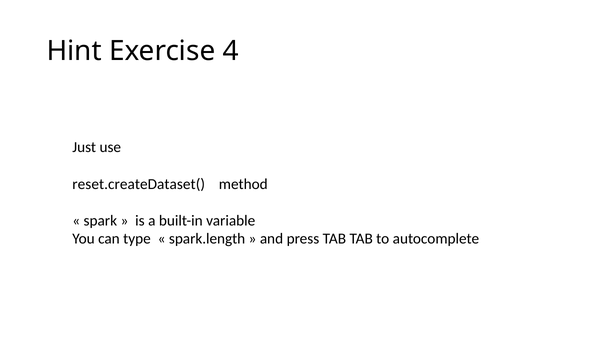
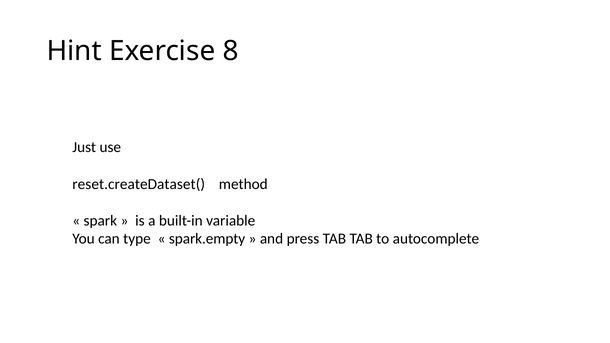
4: 4 -> 8 (231, 51)
spark.length: spark.length -> spark.empty (207, 239)
